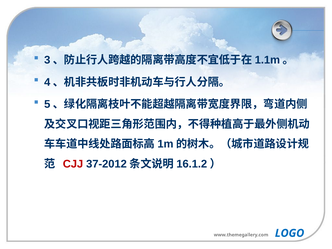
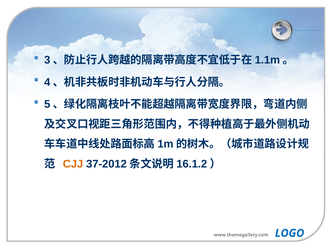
CJJ colour: red -> orange (73, 164)
